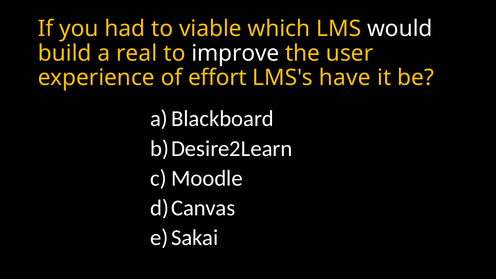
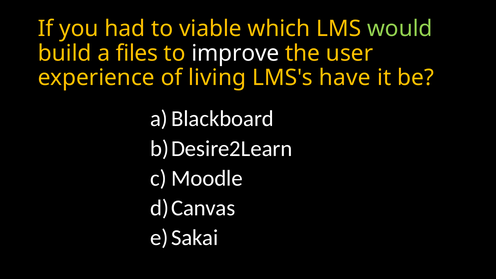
would colour: white -> light green (400, 29)
real: real -> files (137, 53)
effort: effort -> living (217, 78)
